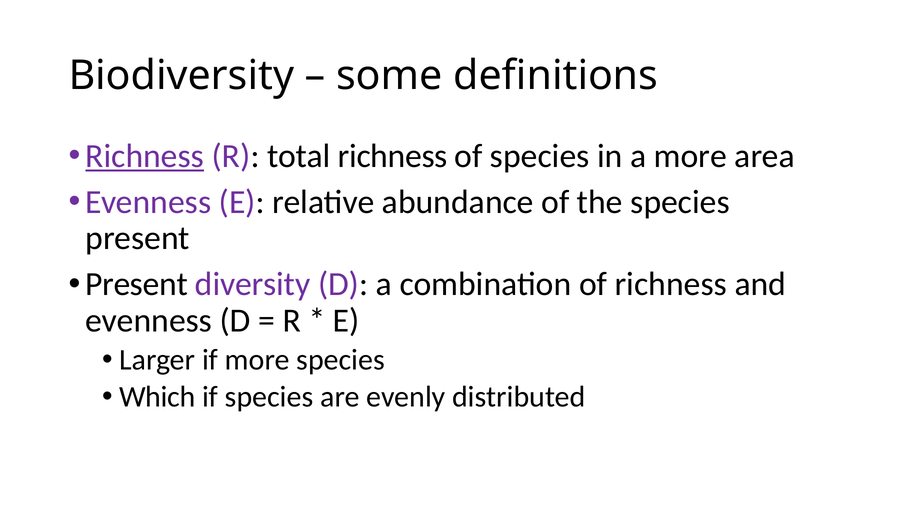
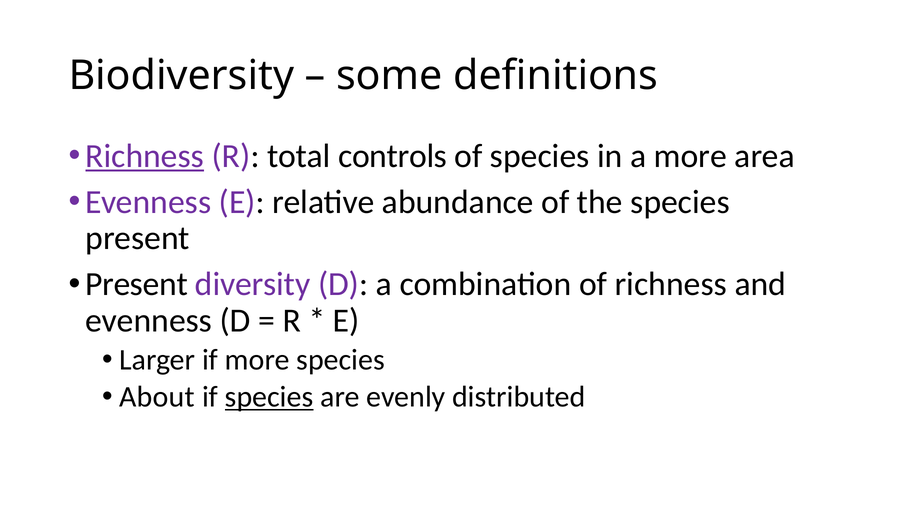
total richness: richness -> controls (393, 156)
Which: Which -> About (157, 397)
species underline: none -> present (269, 397)
